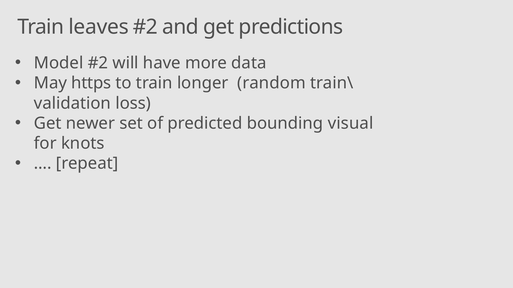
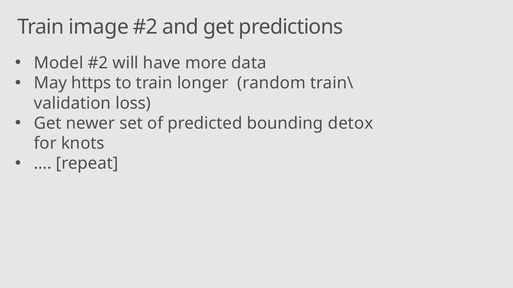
leaves: leaves -> image (99, 27)
visual: visual -> detox (351, 123)
